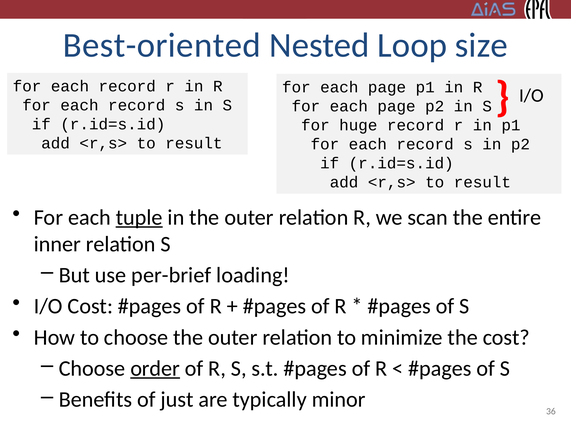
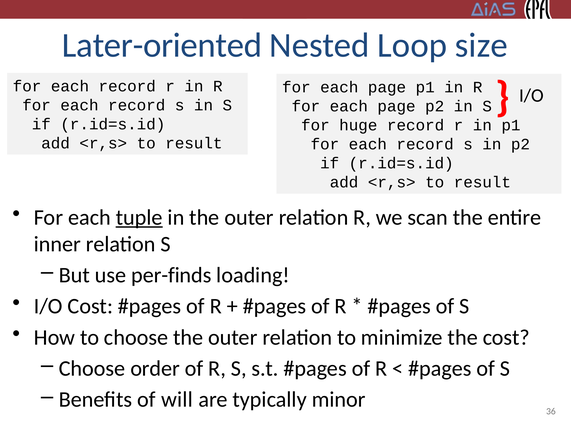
Best-oriented: Best-oriented -> Later-oriented (162, 45)
per-brief: per-brief -> per-finds (171, 275)
order underline: present -> none (155, 369)
just: just -> will (177, 400)
